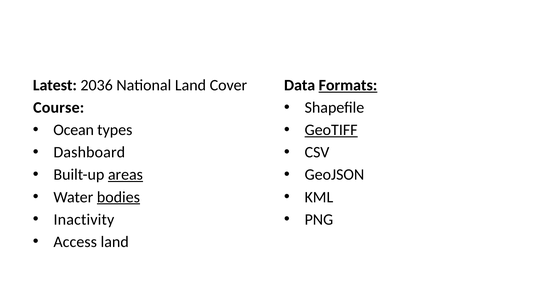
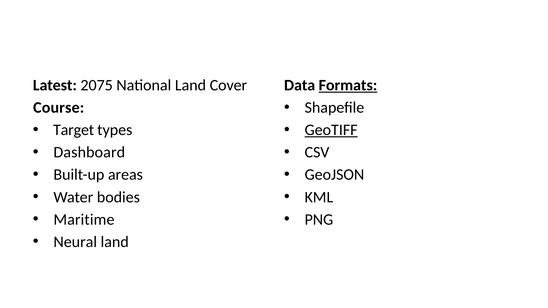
2036: 2036 -> 2075 (97, 85)
Ocean: Ocean -> Target (74, 130)
areas underline: present -> none (125, 175)
bodies underline: present -> none (118, 197)
Inactivity: Inactivity -> Maritime (84, 220)
Access: Access -> Neural (75, 242)
